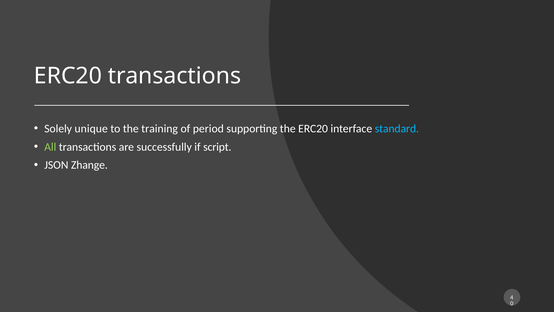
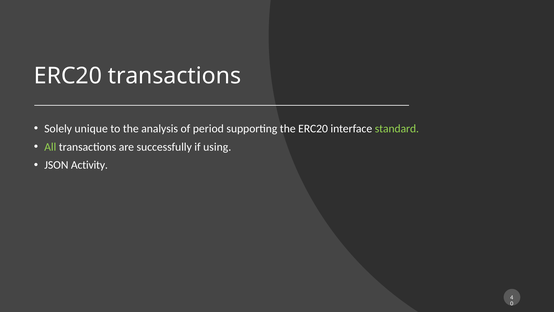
training: training -> analysis (160, 128)
standard colour: light blue -> light green (397, 128)
script: script -> using (217, 147)
Zhange: Zhange -> Activity (89, 165)
